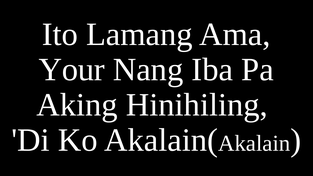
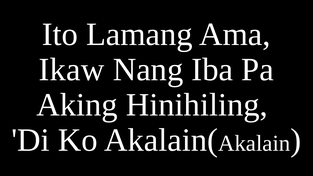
Your: Your -> Ikaw (71, 70)
